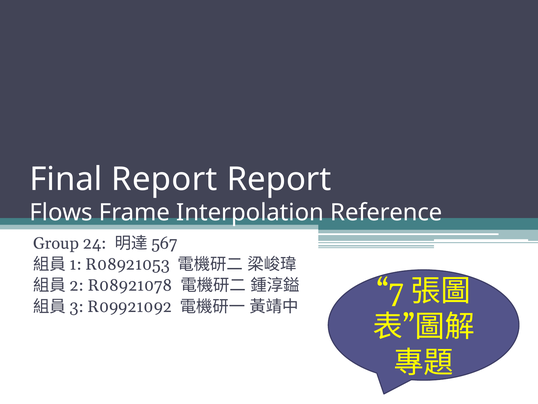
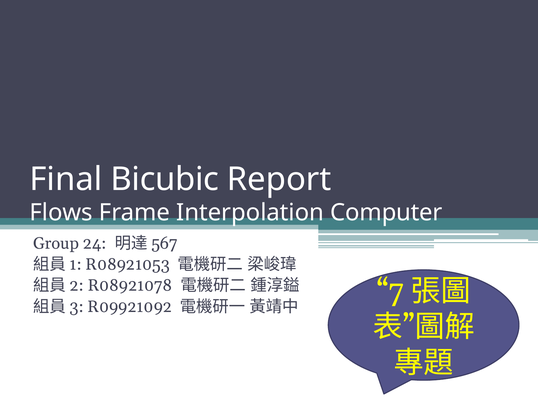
Final Report: Report -> Bicubic (165, 179)
Reference: Reference -> Computer (386, 212)
